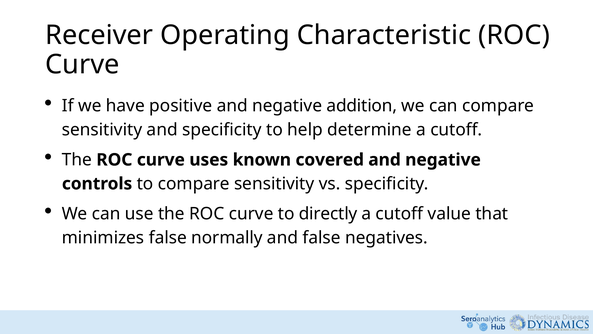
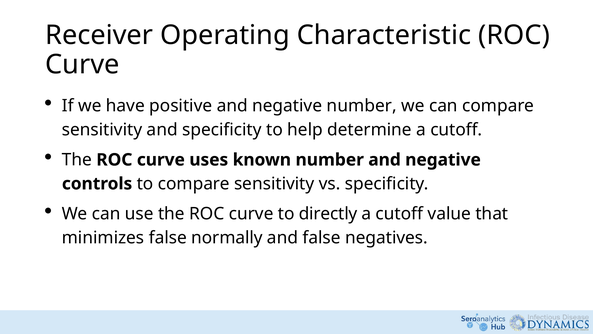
negative addition: addition -> number (362, 106)
known covered: covered -> number (330, 160)
